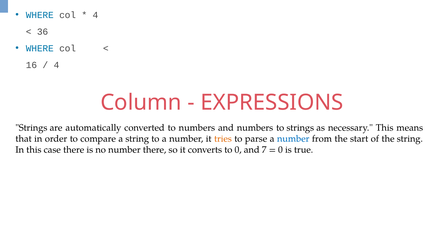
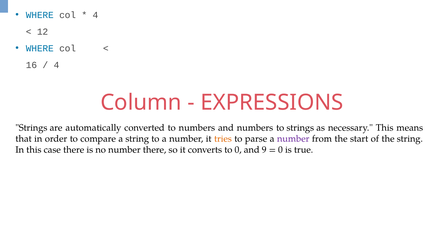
36: 36 -> 12 (43, 32)
number colour: blue -> purple (293, 139)
7: 7 -> 9 (264, 150)
